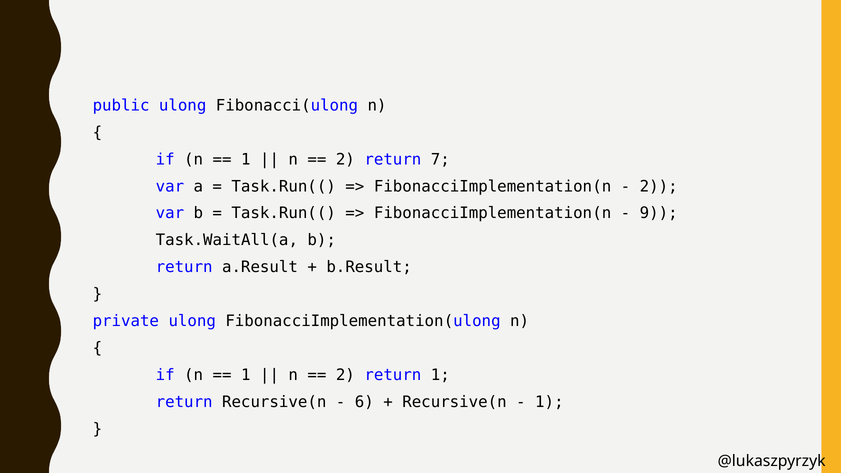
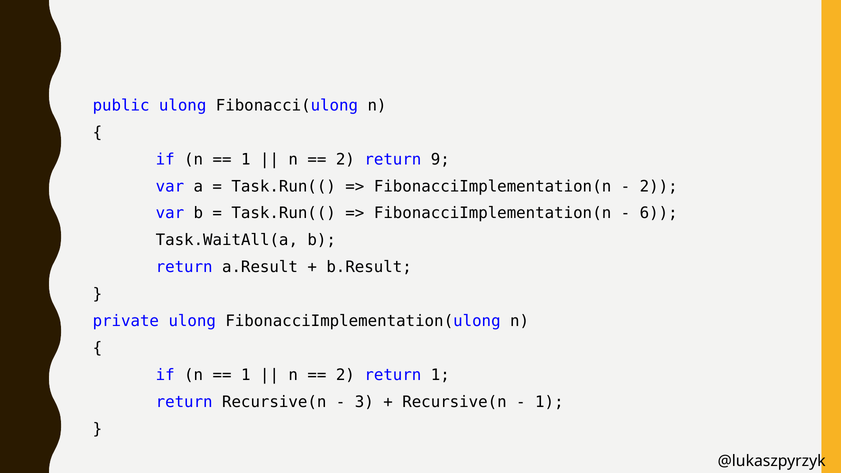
7: 7 -> 9 (440, 159)
9: 9 -> 6 (659, 213)
6: 6 -> 3 (364, 402)
